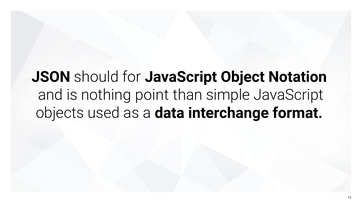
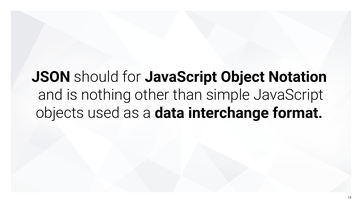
point: point -> other (152, 95)
